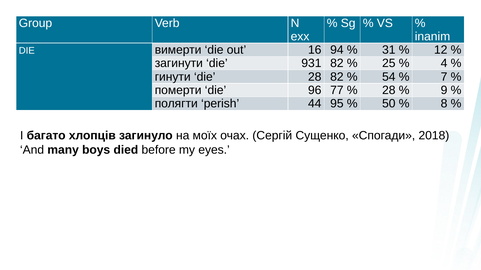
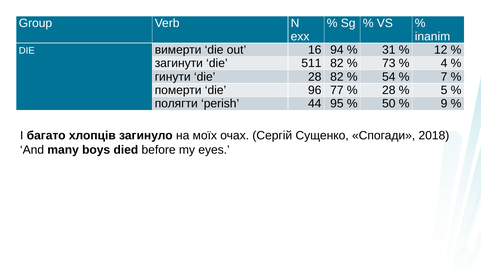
931: 931 -> 511 (311, 63)
25: 25 -> 73 (389, 63)
9: 9 -> 5 (444, 90)
8: 8 -> 9 (444, 104)
